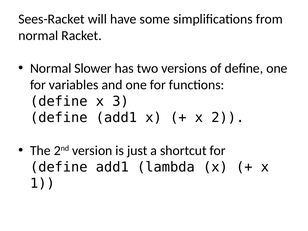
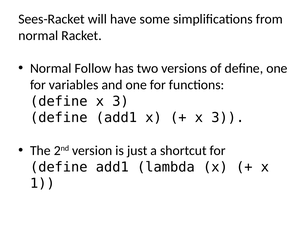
Slower: Slower -> Follow (93, 68)
2: 2 -> 3 (228, 118)
